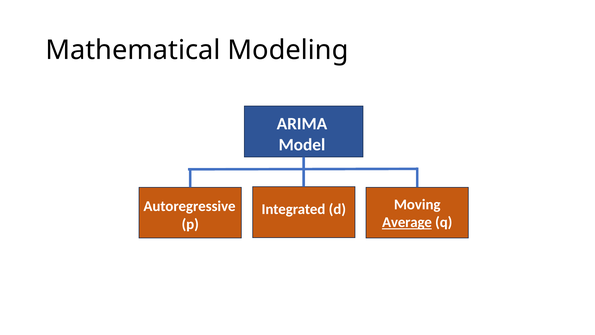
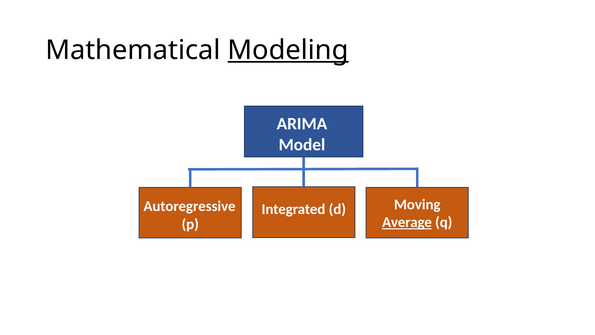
Modeling underline: none -> present (288, 50)
